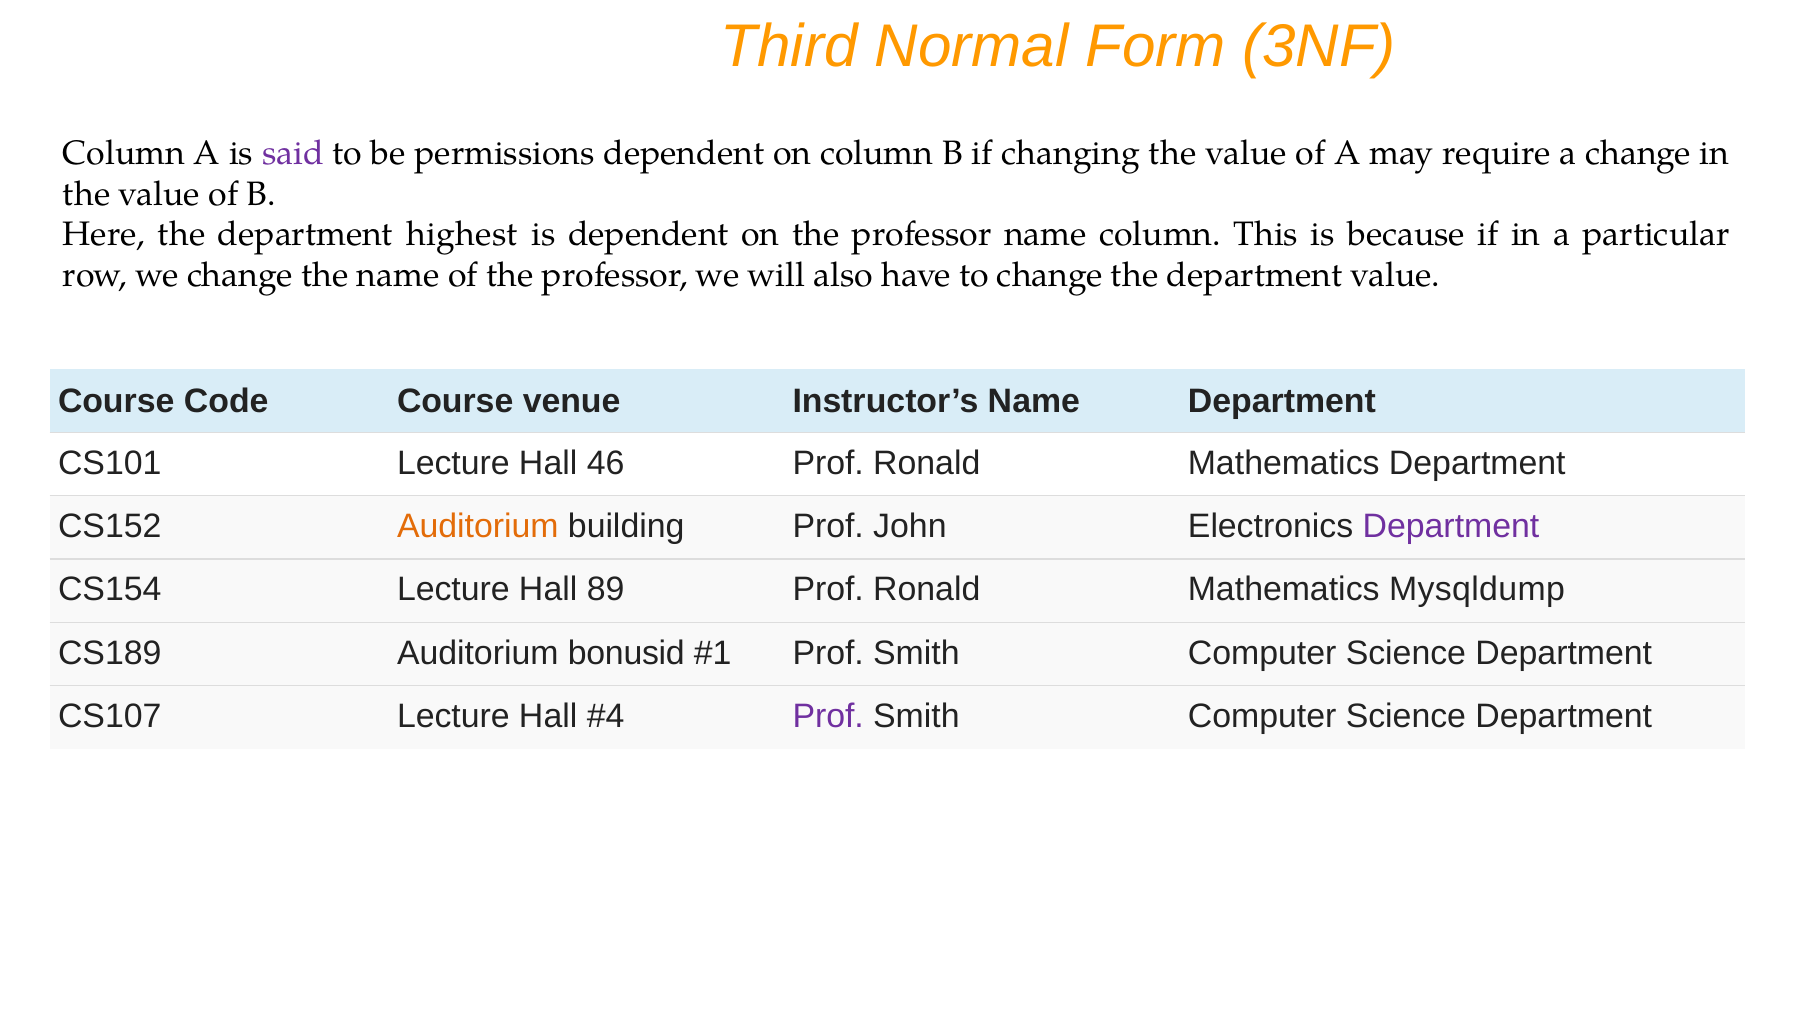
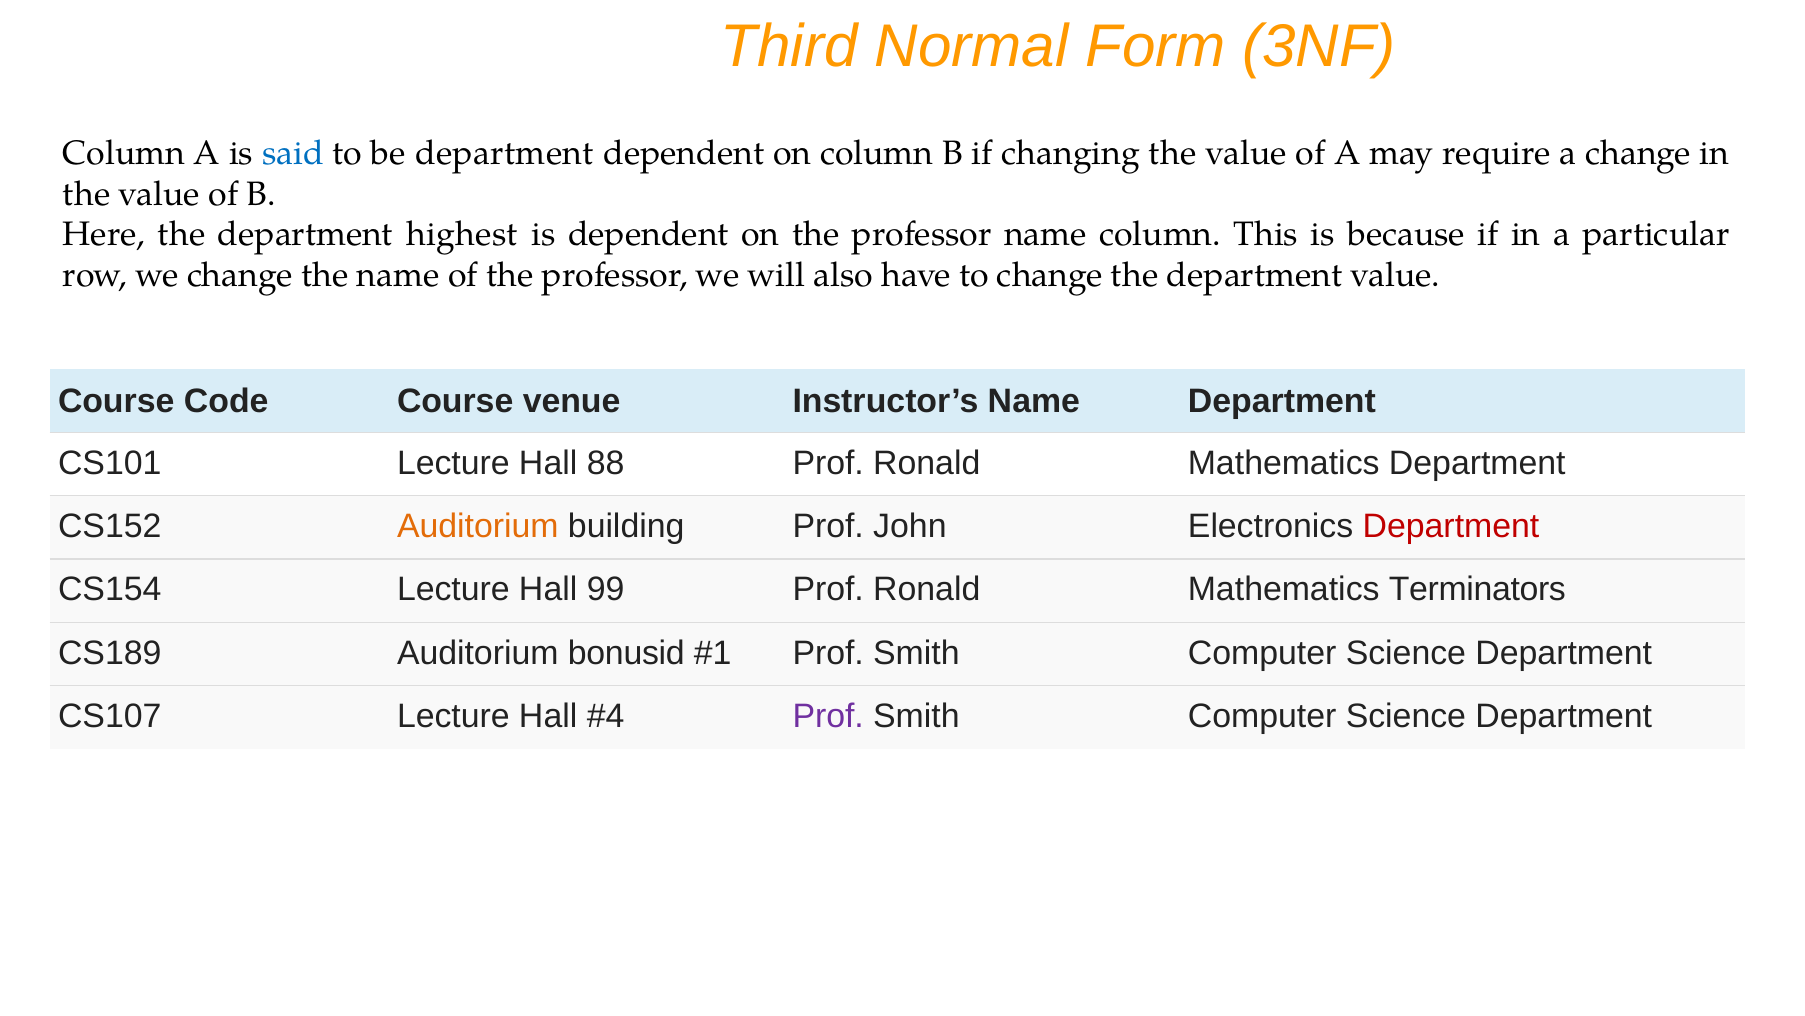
said colour: purple -> blue (293, 153)
be permissions: permissions -> department (504, 153)
46: 46 -> 88 (606, 463)
Department colour: purple -> red (1451, 526)
89: 89 -> 99 (606, 589)
Mysqldump: Mysqldump -> Terminators (1477, 589)
